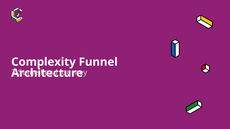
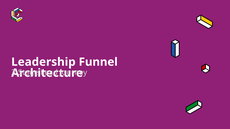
Complexity: Complexity -> Leadership (43, 62)
